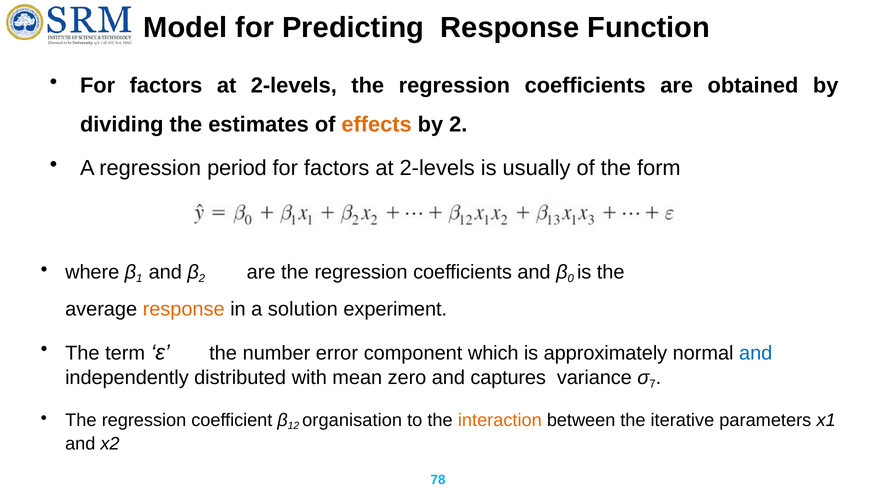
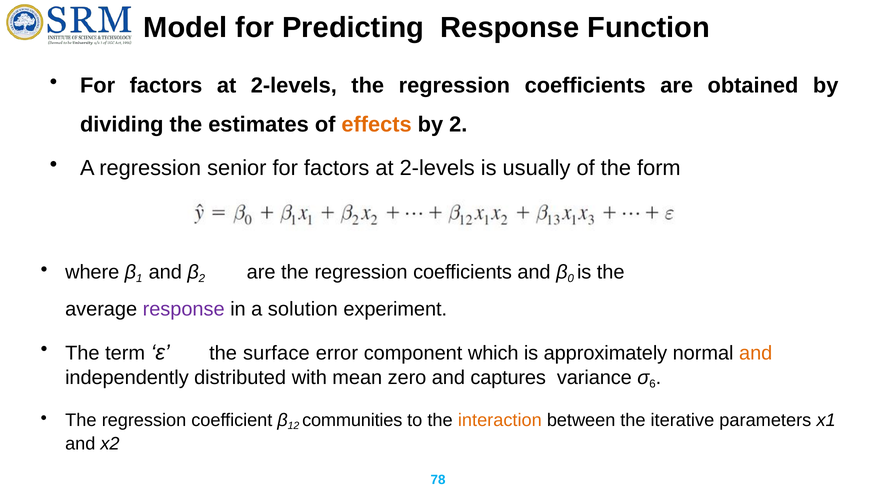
period: period -> senior (237, 168)
response colour: orange -> purple (184, 310)
number: number -> surface (276, 354)
and colour: blue -> orange (756, 354)
7: 7 -> 6 (653, 384)
organisation: organisation -> communities (352, 421)
